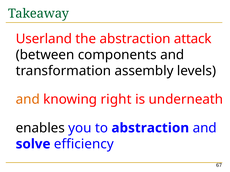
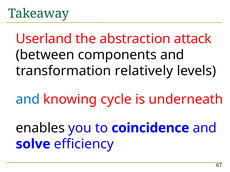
assembly: assembly -> relatively (144, 71)
and colour: orange -> blue (28, 100)
right: right -> cycle (116, 100)
to abstraction: abstraction -> coincidence (150, 128)
